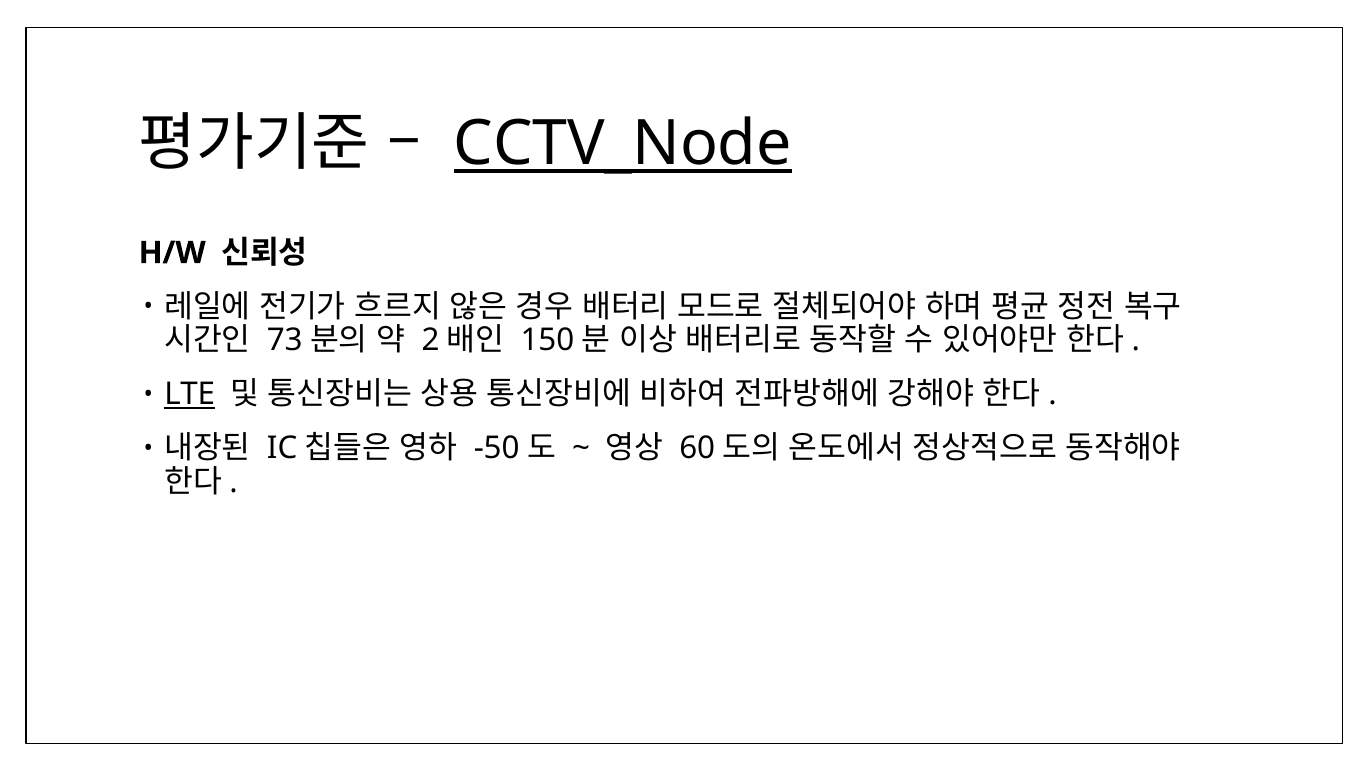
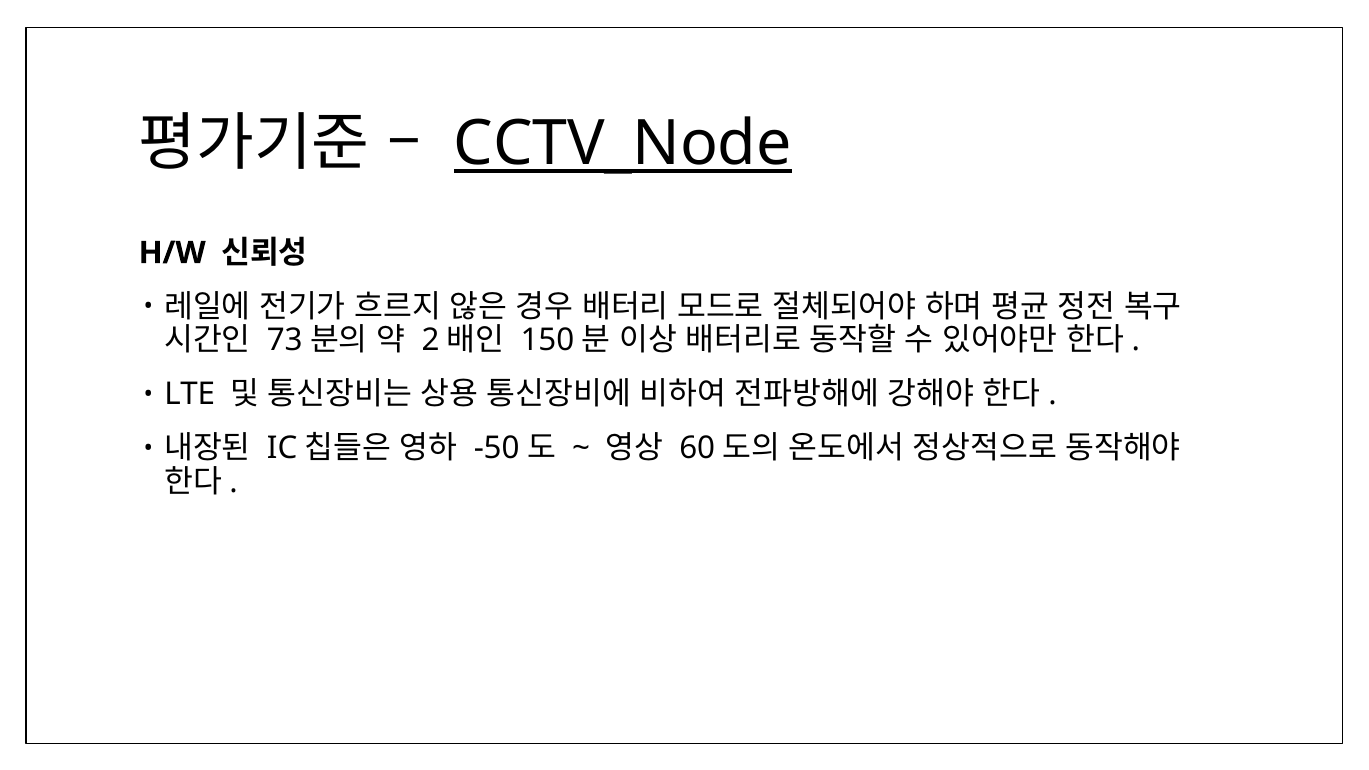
LTE underline: present -> none (190, 394)
